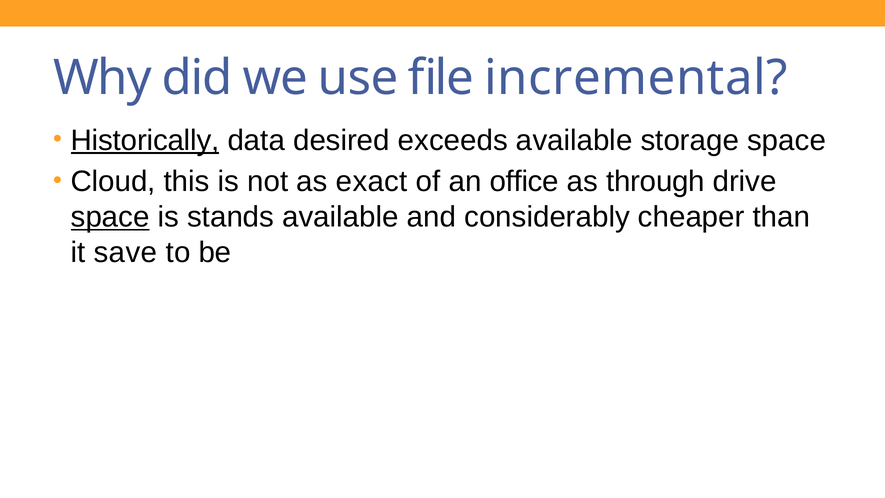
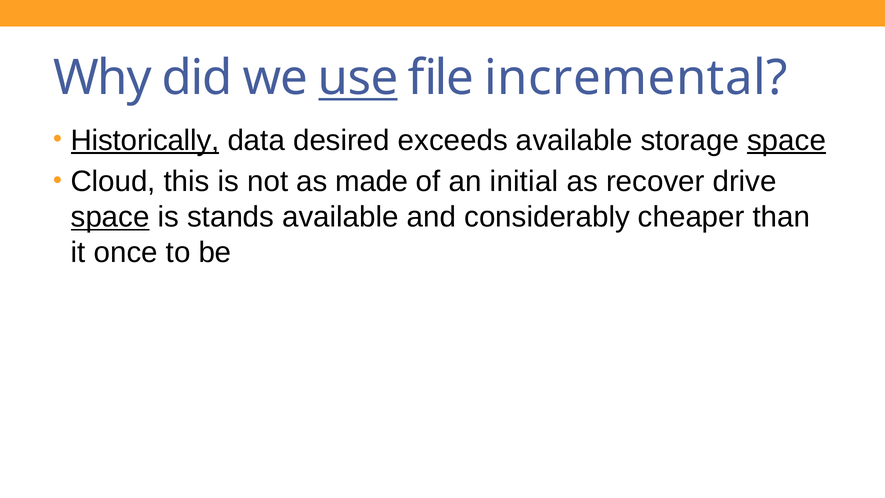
use underline: none -> present (358, 78)
space underline: none -> present (787, 140)
exact: exact -> made (372, 182)
office: office -> initial (524, 182)
through: through -> recover (655, 182)
save: save -> once (126, 252)
